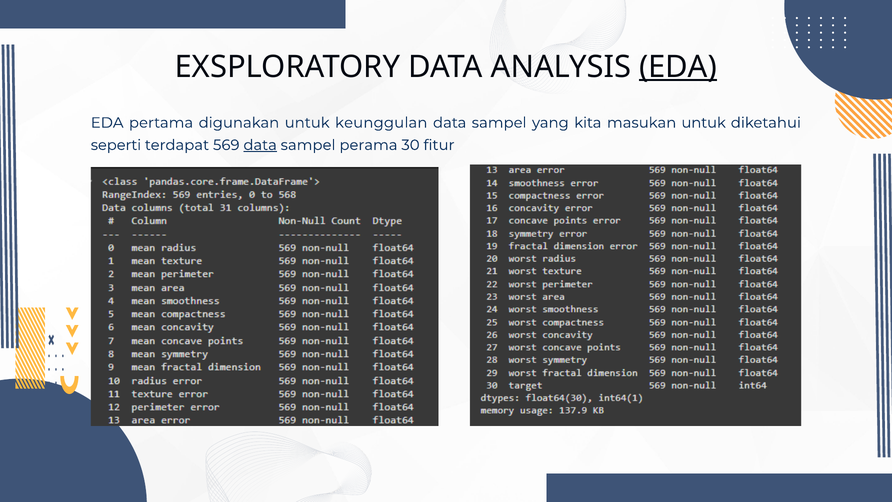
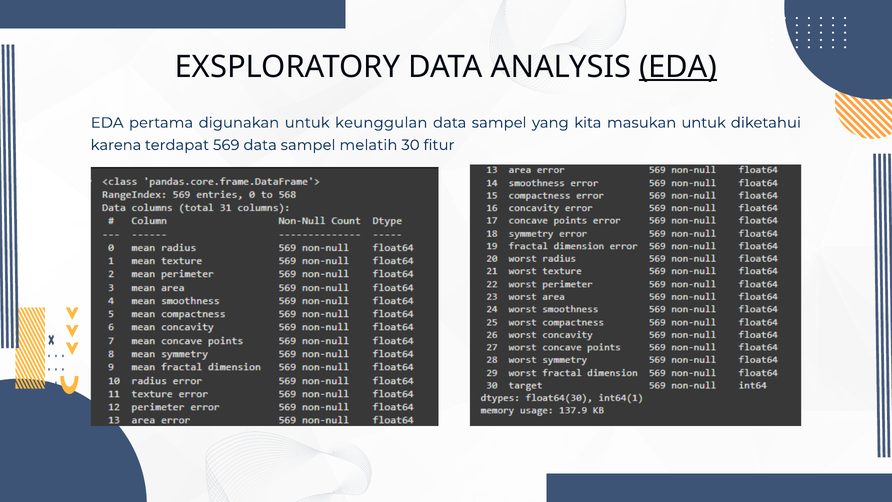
seperti: seperti -> karena (116, 145)
data underline: present -> none (260, 145)
perama: perama -> melatih (368, 145)
